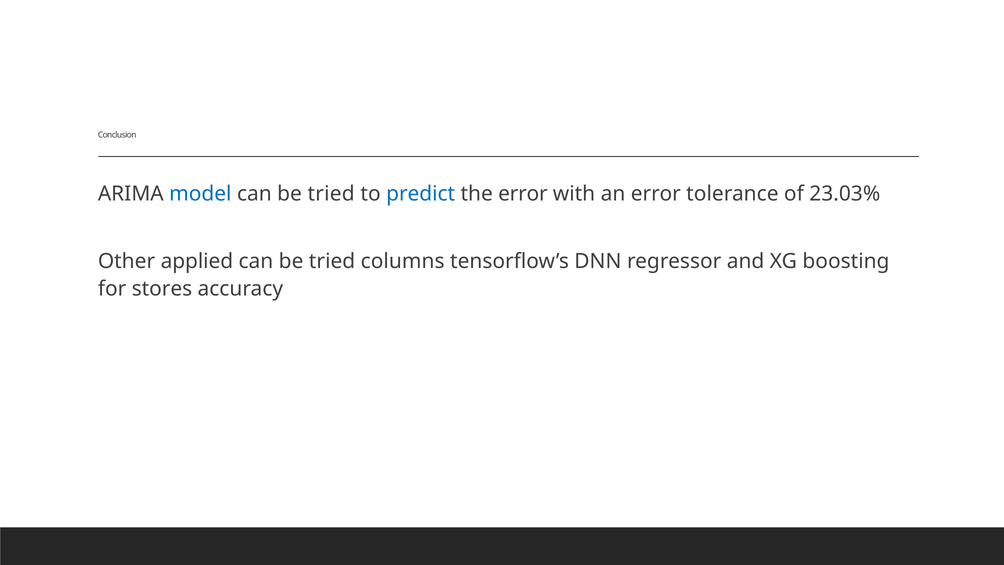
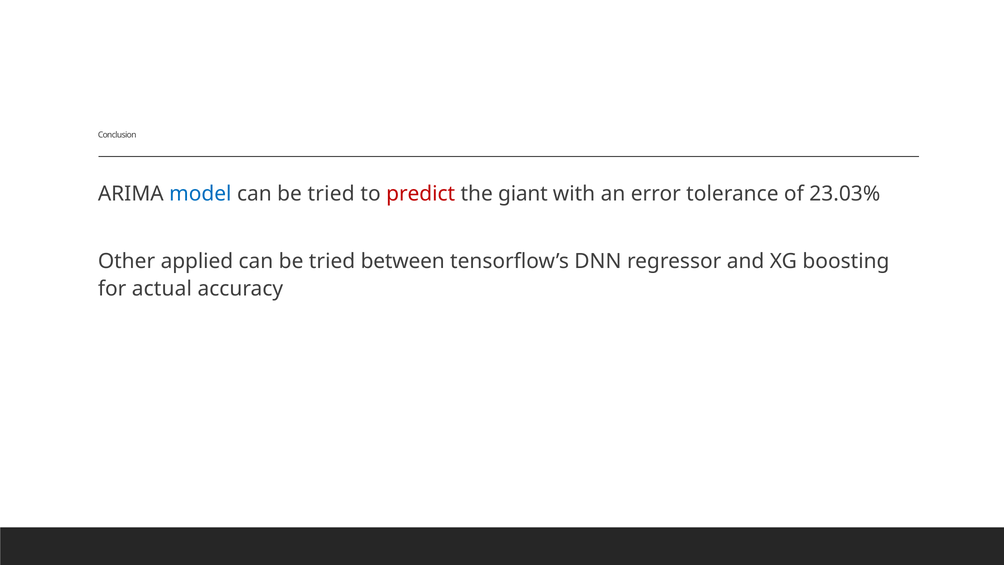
predict colour: blue -> red (421, 194)
the error: error -> giant (523, 194)
columns: columns -> between (403, 261)
stores: stores -> actual (162, 289)
